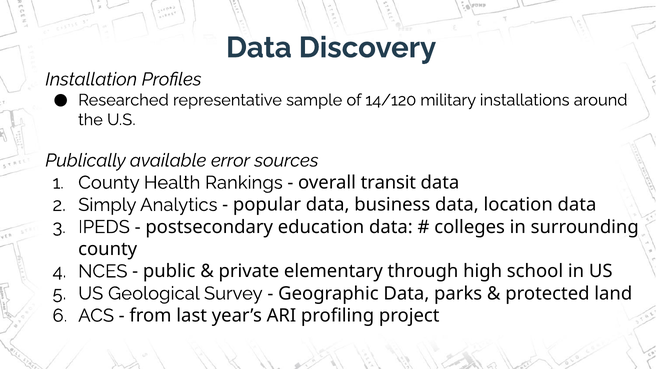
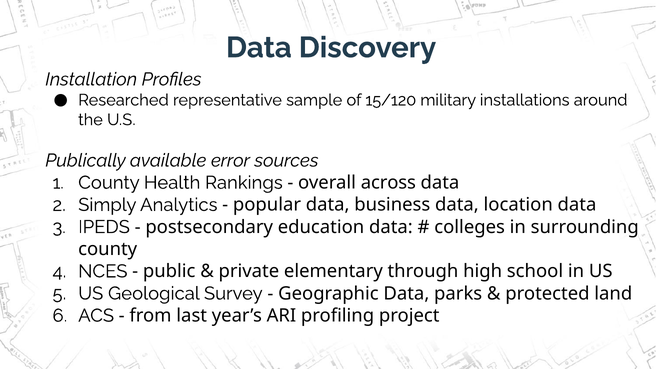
14/120: 14/120 -> 15/120 (391, 100)
transit: transit -> across (388, 183)
